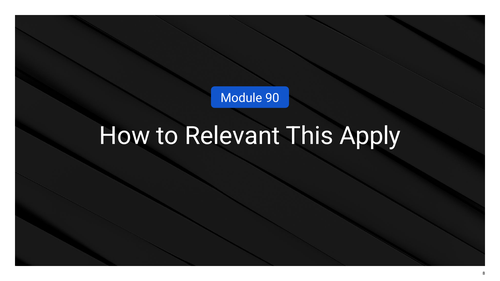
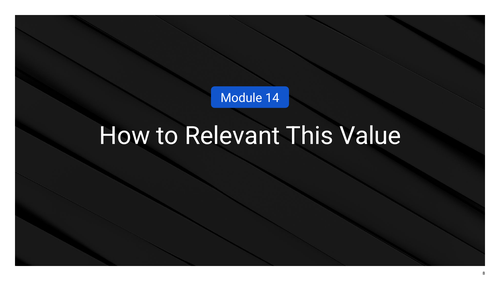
90: 90 -> 14 (272, 98)
Apply: Apply -> Value (370, 136)
